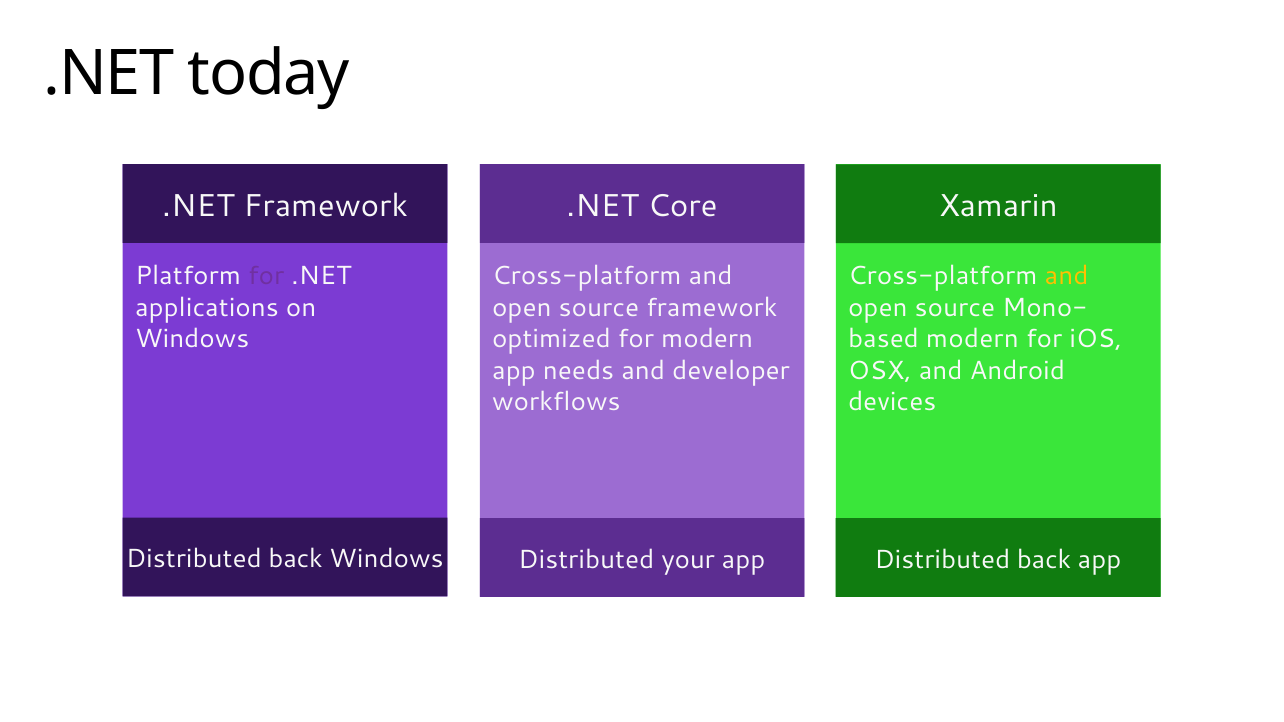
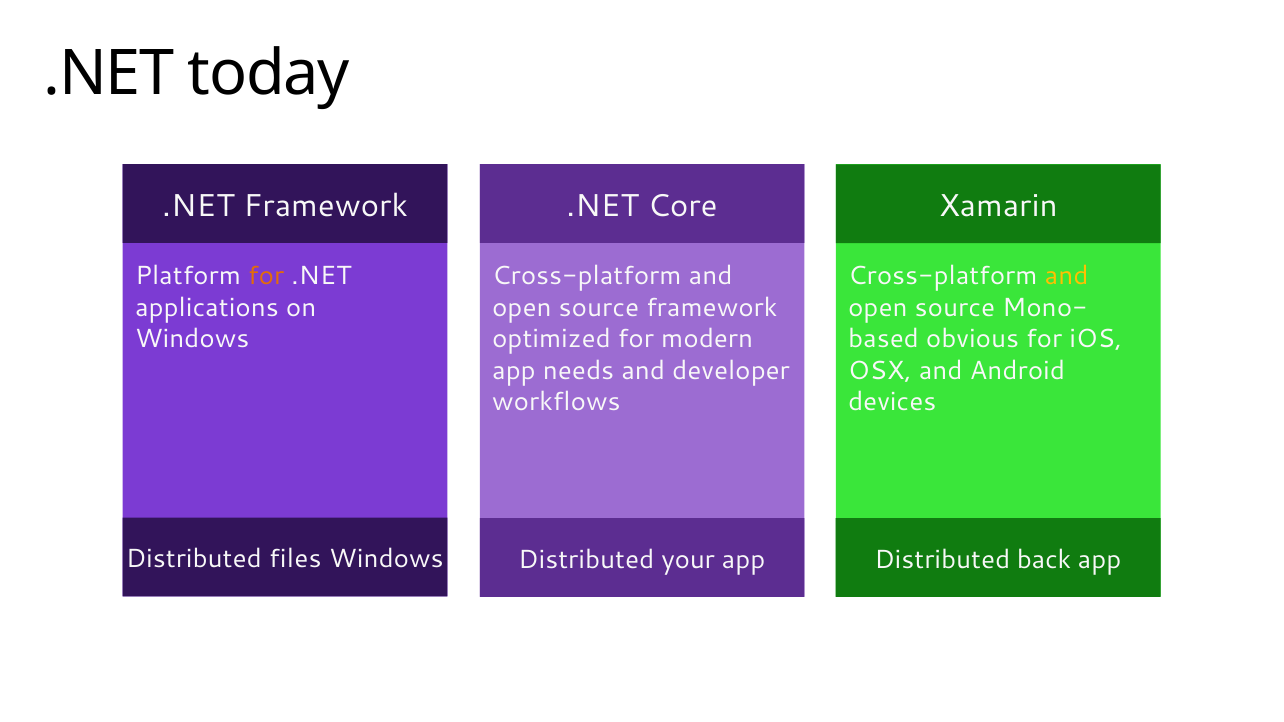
for colour: purple -> orange (266, 276)
modern: modern -> obvious (973, 339)
back: back -> files (295, 559)
